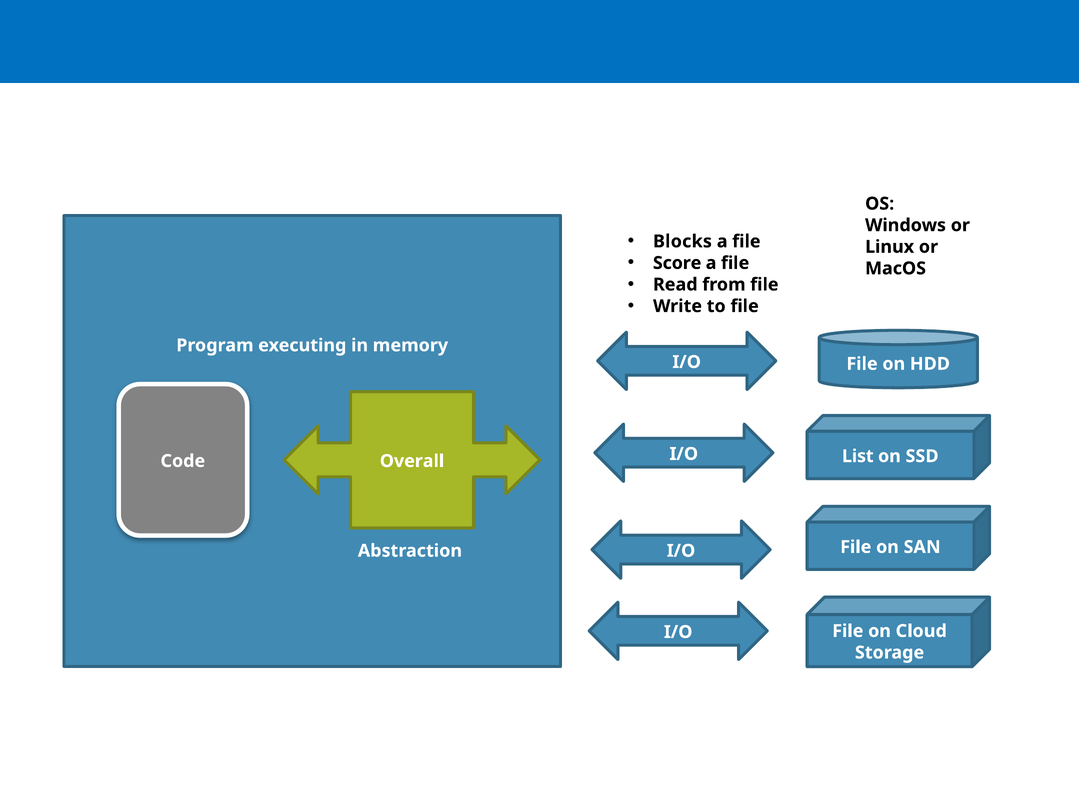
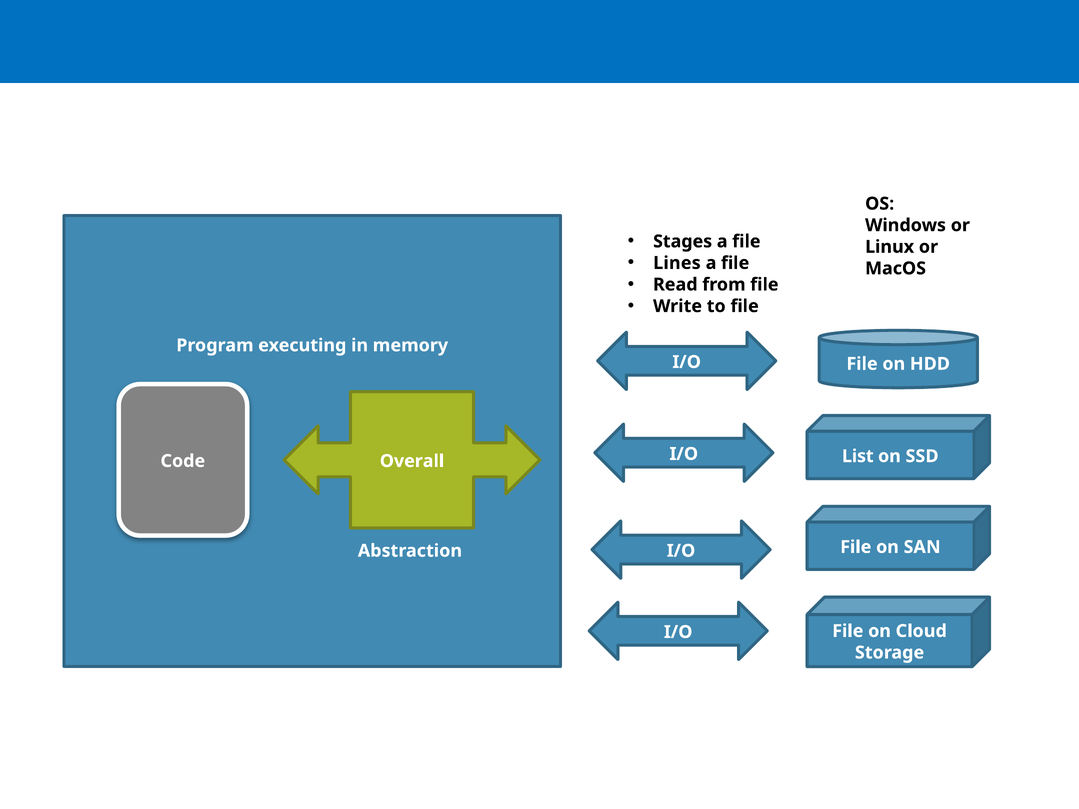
Blocks: Blocks -> Stages (683, 242)
Score: Score -> Lines (677, 263)
